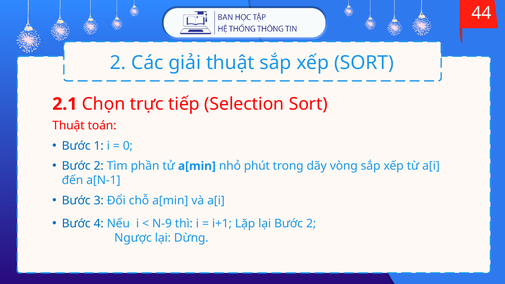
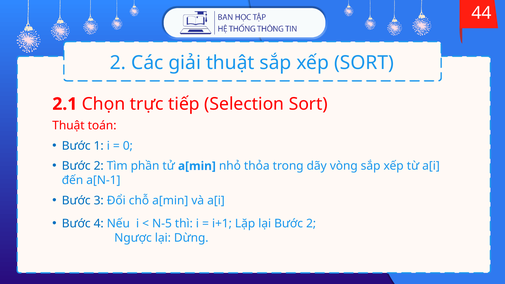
phút: phút -> thỏa (257, 166)
N-9: N-9 -> N-5 (162, 224)
